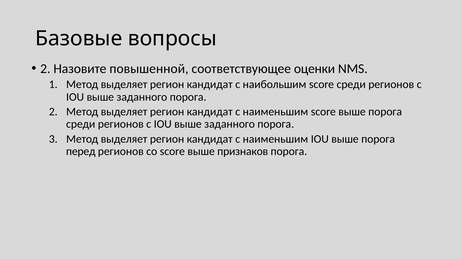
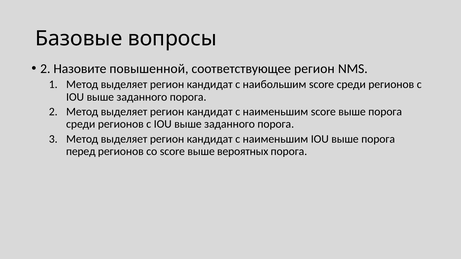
соответствующее оценки: оценки -> регион (314, 69)
признаков: признаков -> вероятных (243, 152)
